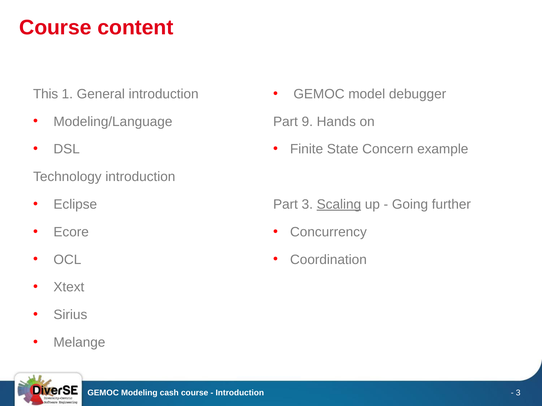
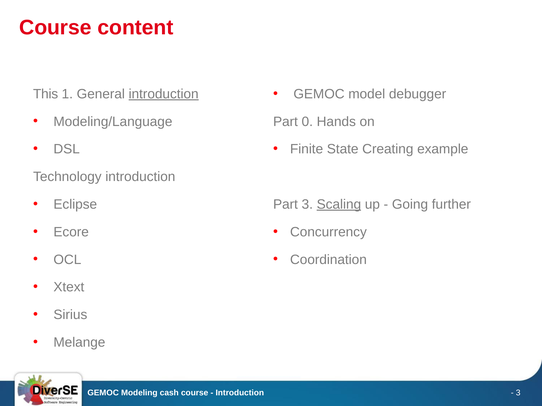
introduction underline: none -> present (164, 94)
9: 9 -> 0 (307, 122)
Concern: Concern -> Creating (388, 149)
